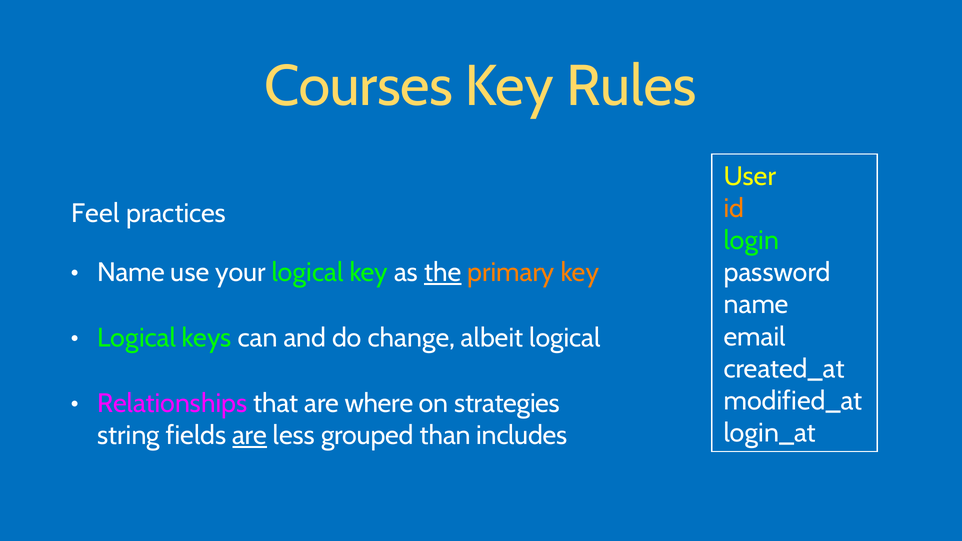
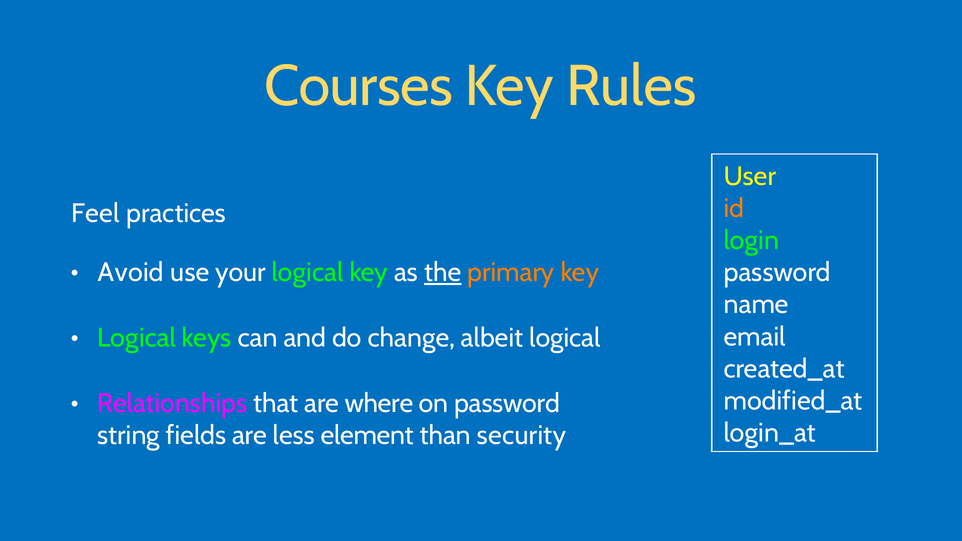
Name: Name -> Avoid (131, 273)
on strategies: strategies -> password (507, 404)
are underline: present -> none (250, 436)
grouped: grouped -> element (367, 436)
includes: includes -> security (522, 436)
